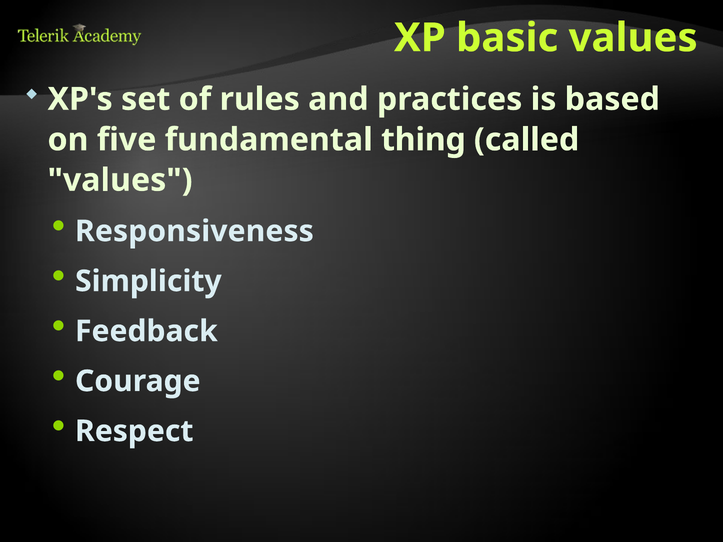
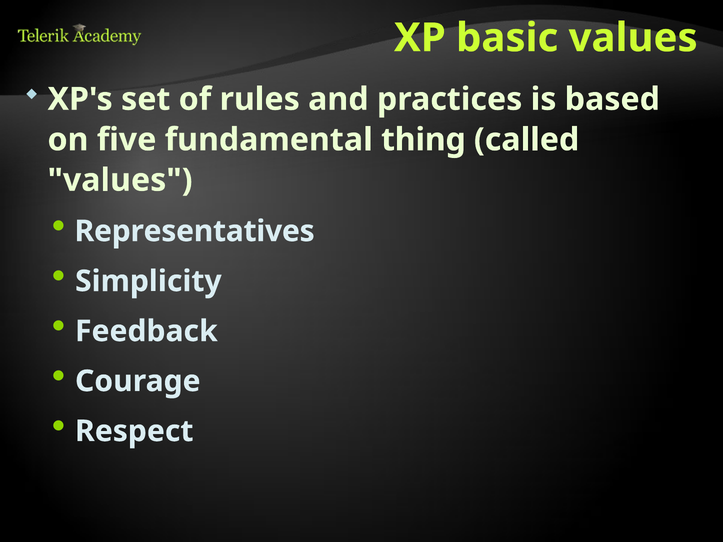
Responsiveness: Responsiveness -> Representatives (195, 231)
